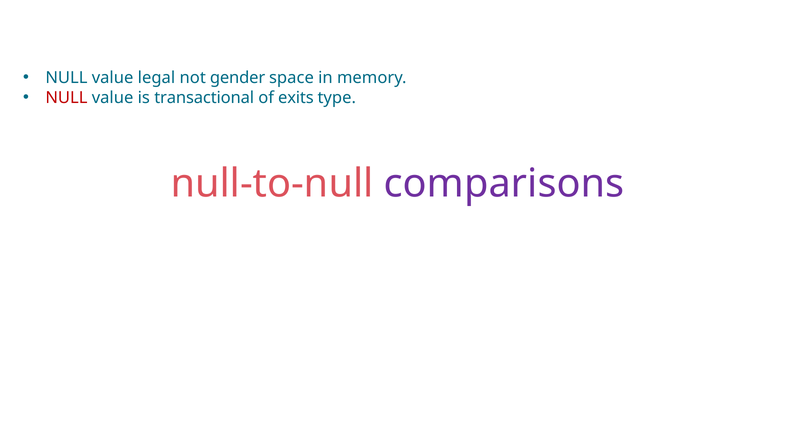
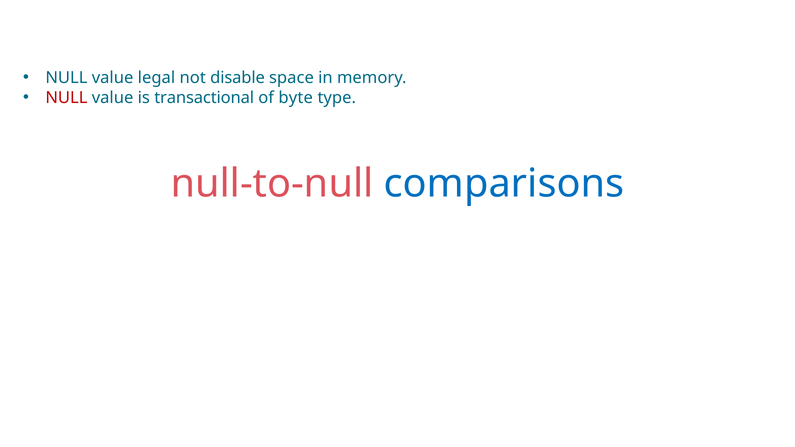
gender: gender -> disable (238, 78)
exits: exits -> byte (296, 98)
comparisons colour: purple -> blue (504, 184)
